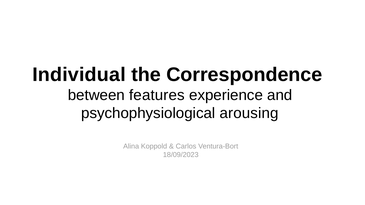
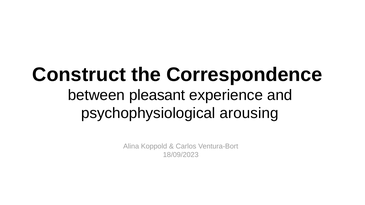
Individual: Individual -> Construct (79, 75)
features: features -> pleasant (157, 95)
